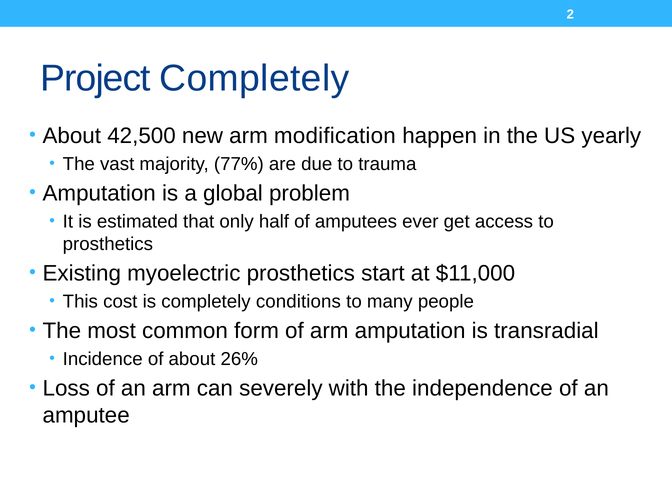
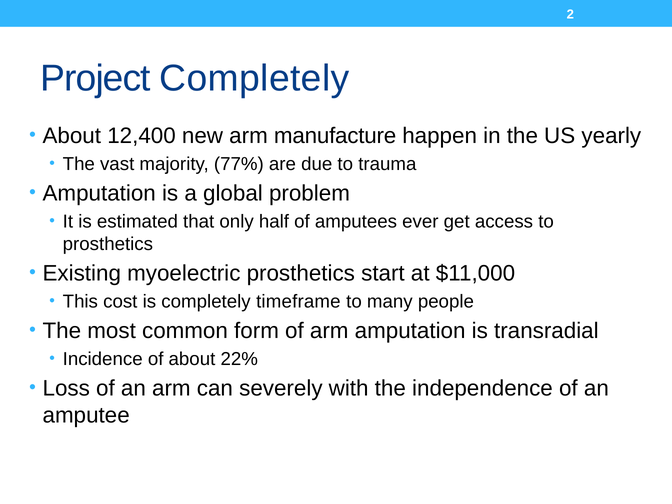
42,500: 42,500 -> 12,400 (142, 136)
modification: modification -> manufacture (335, 136)
conditions: conditions -> timeframe (298, 302)
26%: 26% -> 22% (239, 359)
